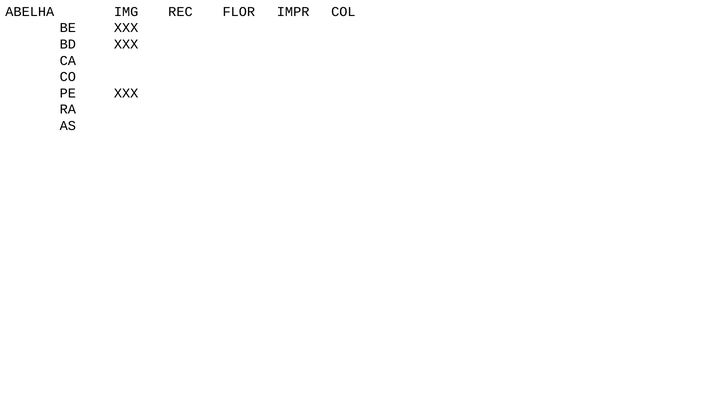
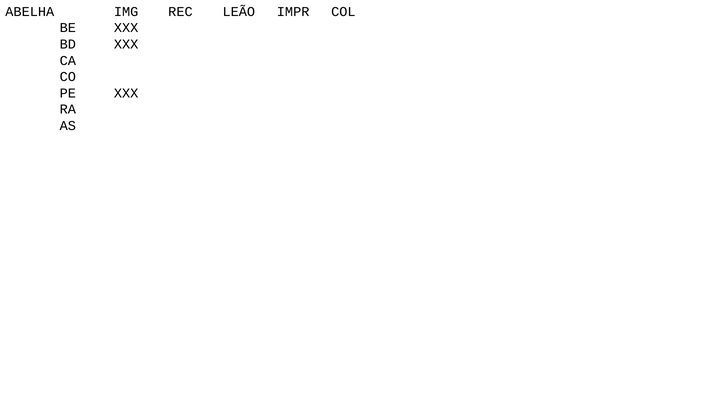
FLOR: FLOR -> LEÃO (239, 12)
